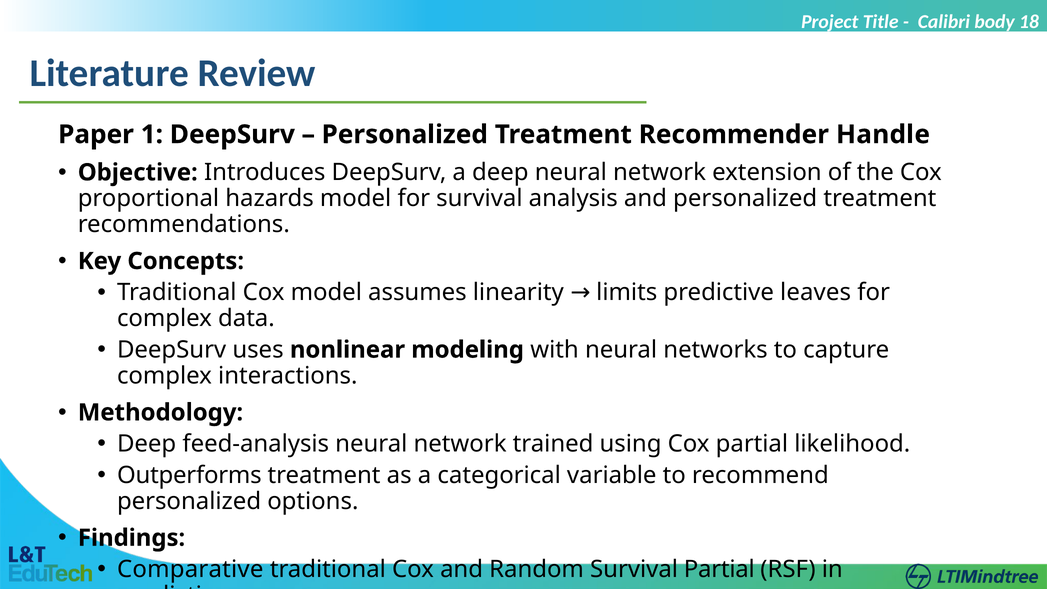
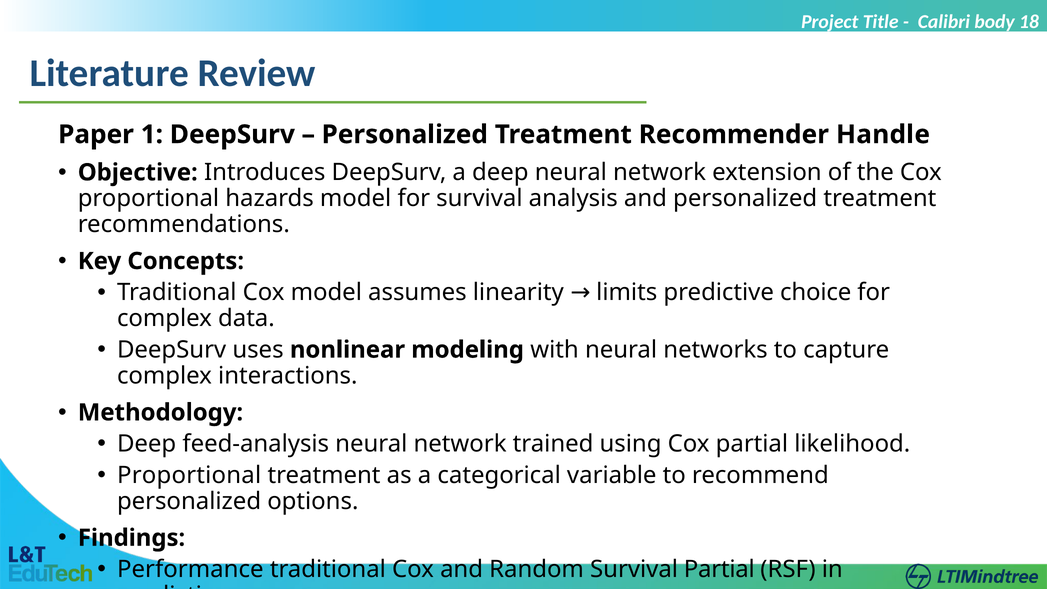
leaves: leaves -> choice (816, 292)
Outperforms: Outperforms -> Proportional (189, 475)
Comparative: Comparative -> Performance (190, 569)
